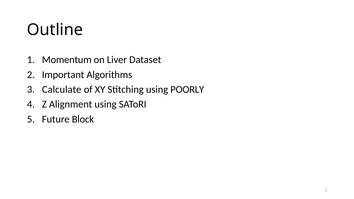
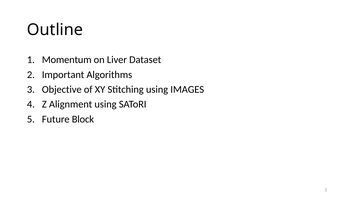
Calculate: Calculate -> Objective (62, 90)
POORLY: POORLY -> IMAGES (187, 90)
